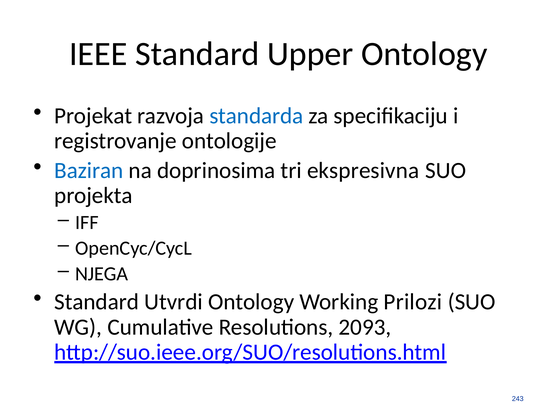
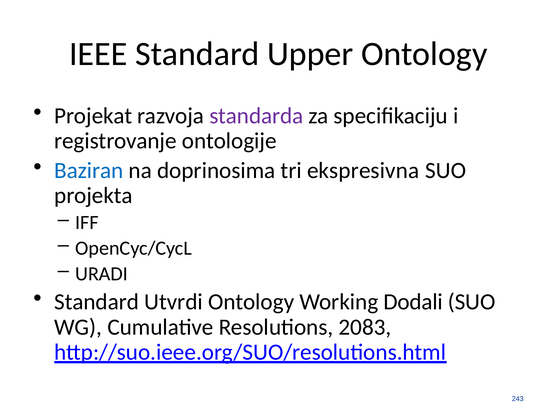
standarda colour: blue -> purple (256, 116)
NJEGA: NJEGA -> URADI (102, 274)
Prilozi: Prilozi -> Dodali (413, 302)
2093: 2093 -> 2083 (365, 327)
